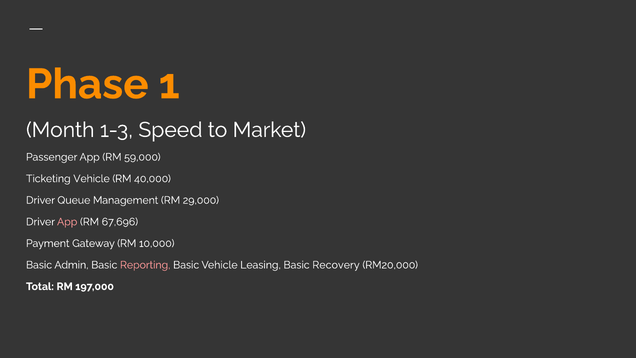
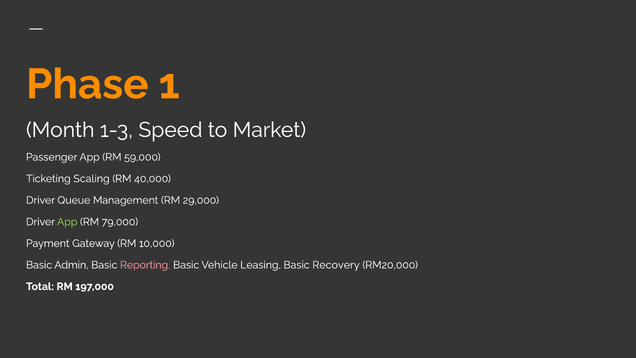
Ticketing Vehicle: Vehicle -> Scaling (91, 179)
App colour: pink -> light green (67, 222)
67,696: 67,696 -> 79,000 (120, 222)
